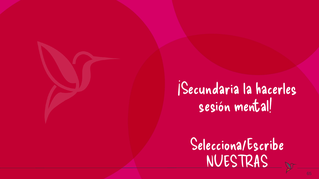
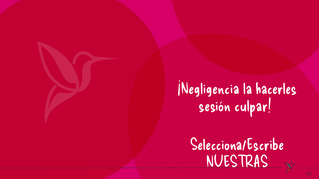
¡Secundaria: ¡Secundaria -> ¡Negligencia (209, 89)
mental: mental -> culpar (253, 106)
